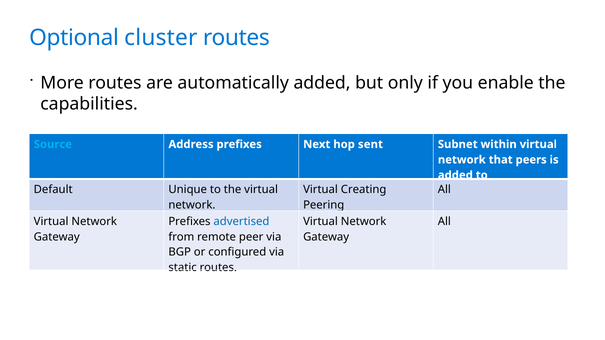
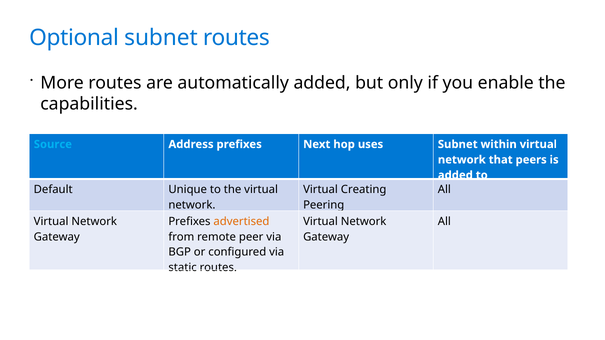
Optional cluster: cluster -> subnet (161, 38)
sent: sent -> uses (371, 144)
advertised colour: blue -> orange (241, 222)
